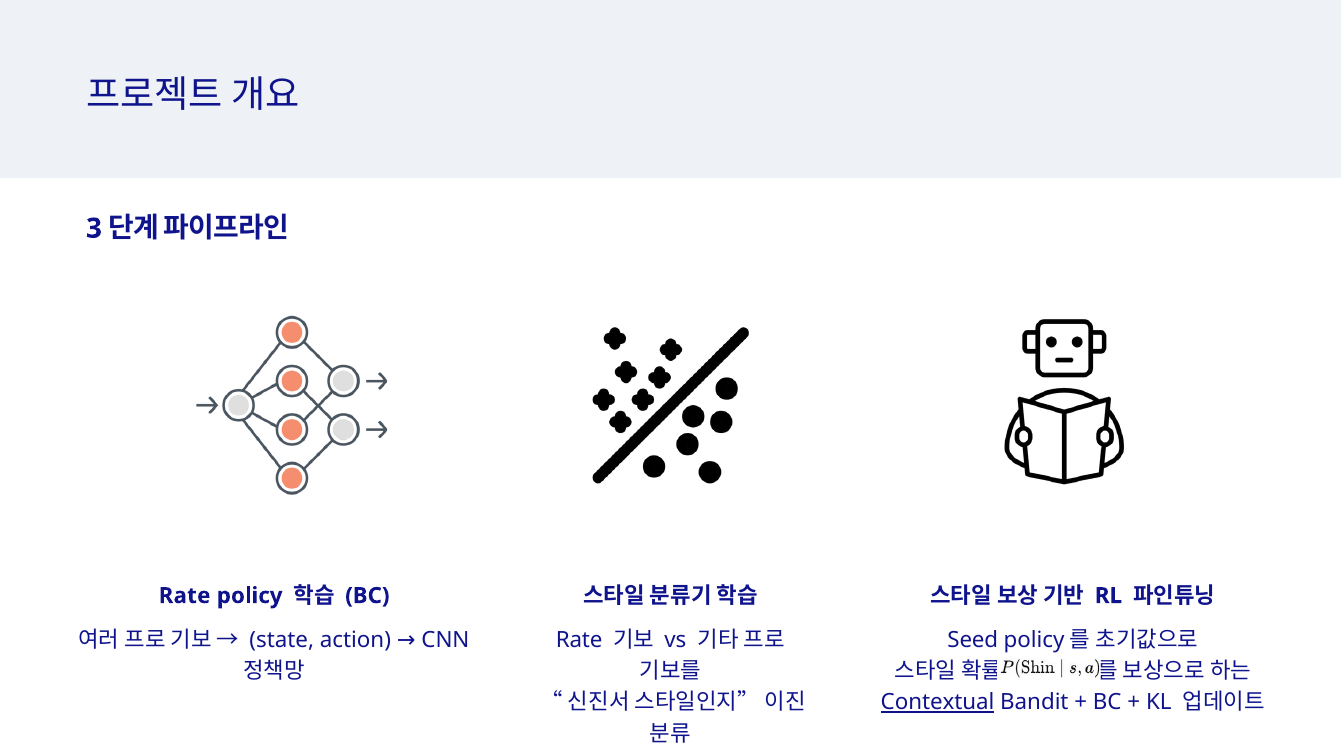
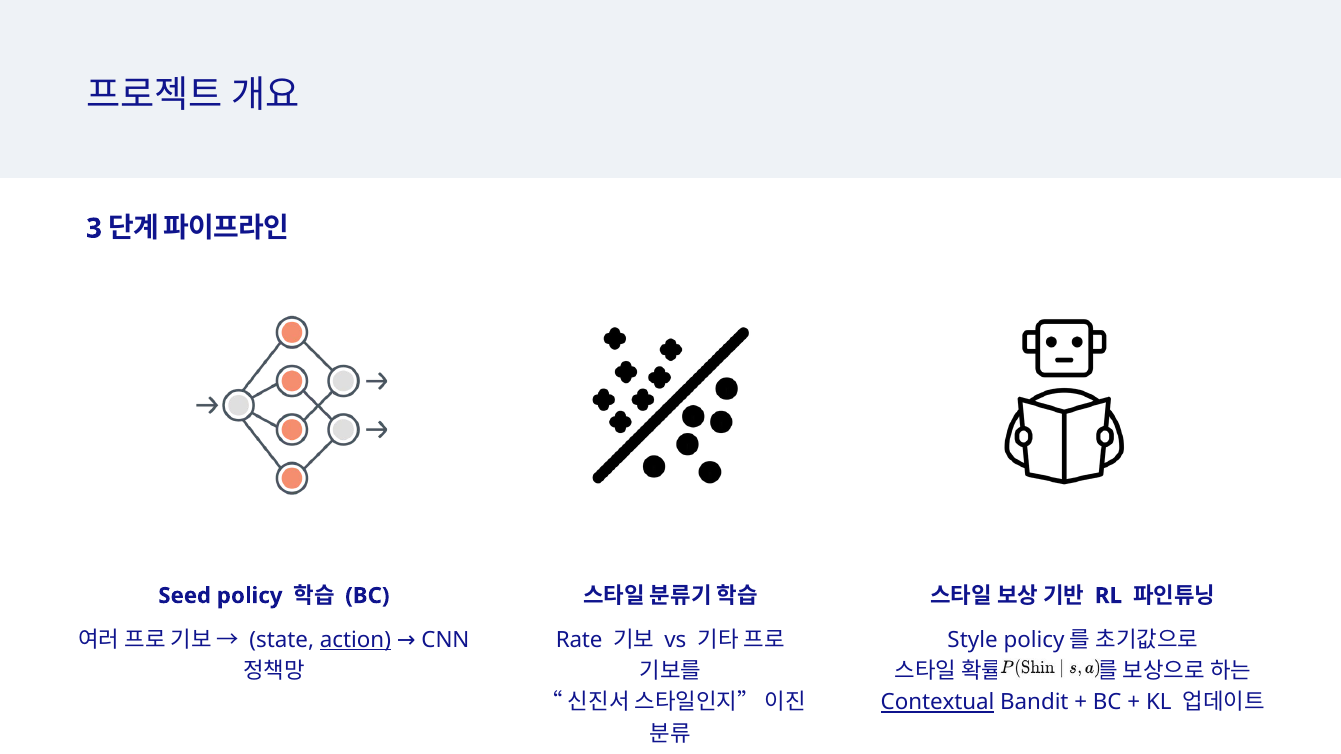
Rate: Rate -> Seed (185, 596)
action underline: none -> present (355, 640)
Seed: Seed -> Style (973, 640)
